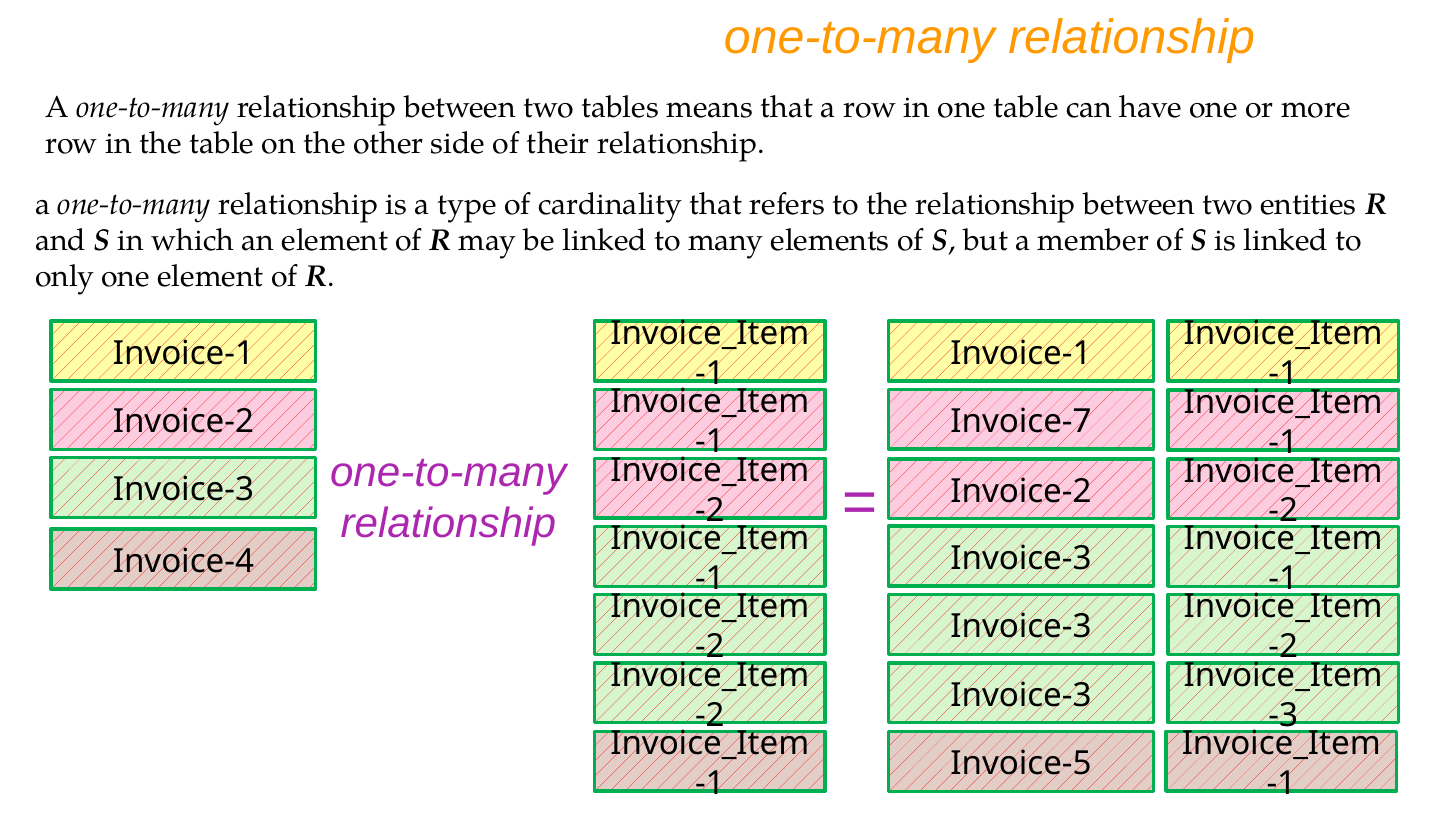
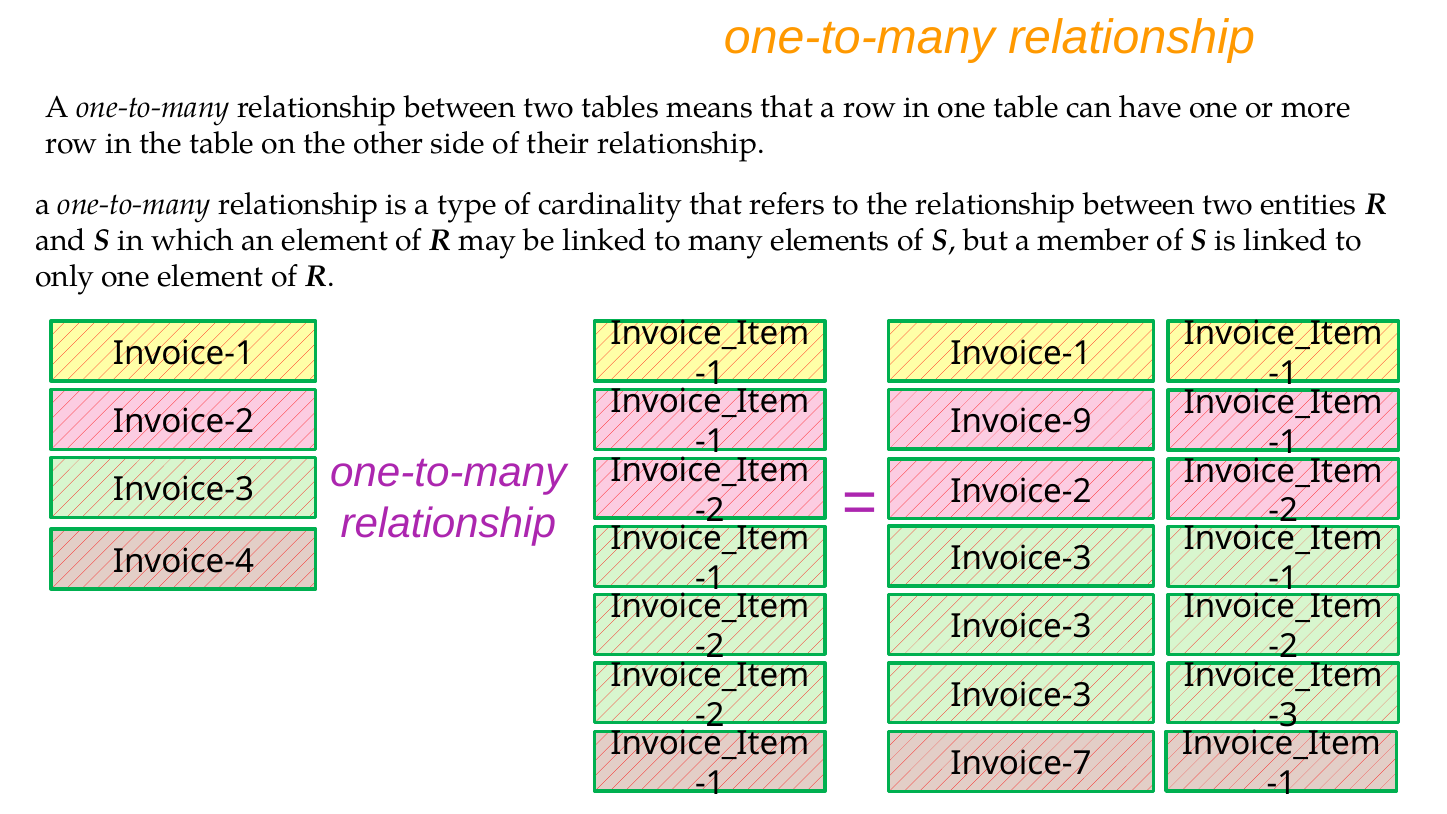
Invoice-7: Invoice-7 -> Invoice-9 (1021, 421)
Invoice-5: Invoice-5 -> Invoice-7 (1021, 764)
